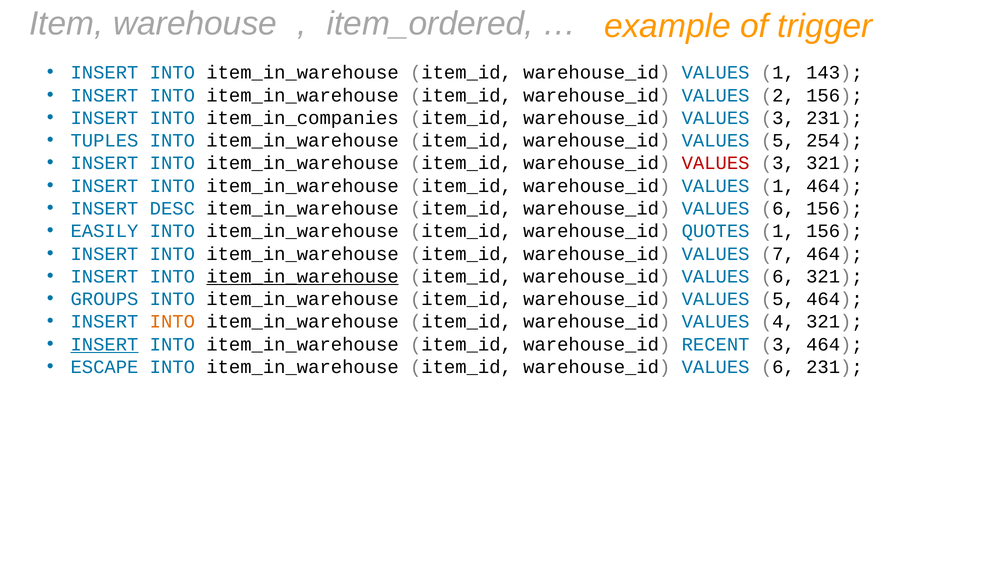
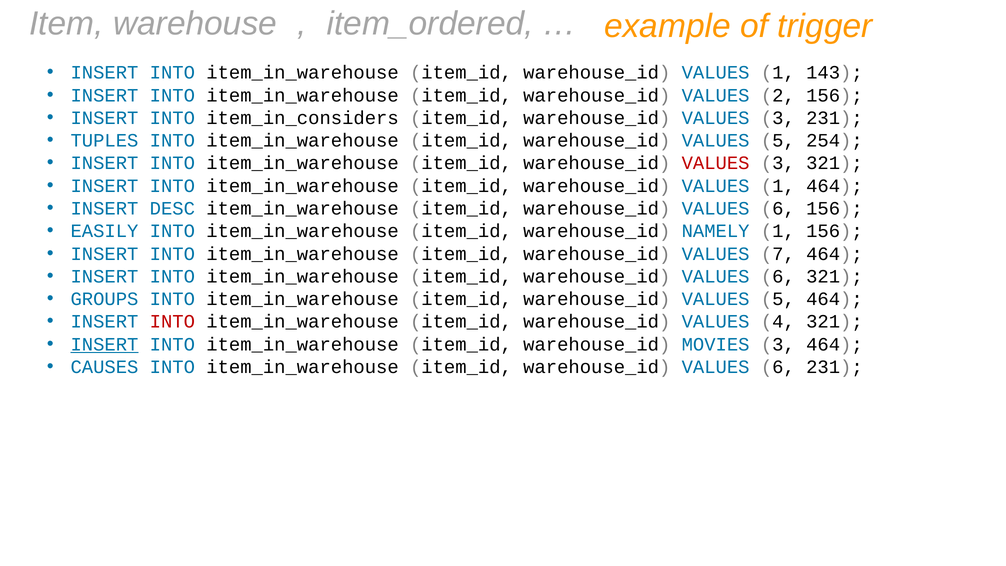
item_in_companies: item_in_companies -> item_in_considers (303, 118)
QUOTES: QUOTES -> NAMELY (716, 231)
item_in_warehouse underline: present -> none (303, 276)
INTO colour: orange -> red (172, 322)
RECENT: RECENT -> MOVIES (716, 344)
ESCAPE: ESCAPE -> CAUSES (104, 367)
